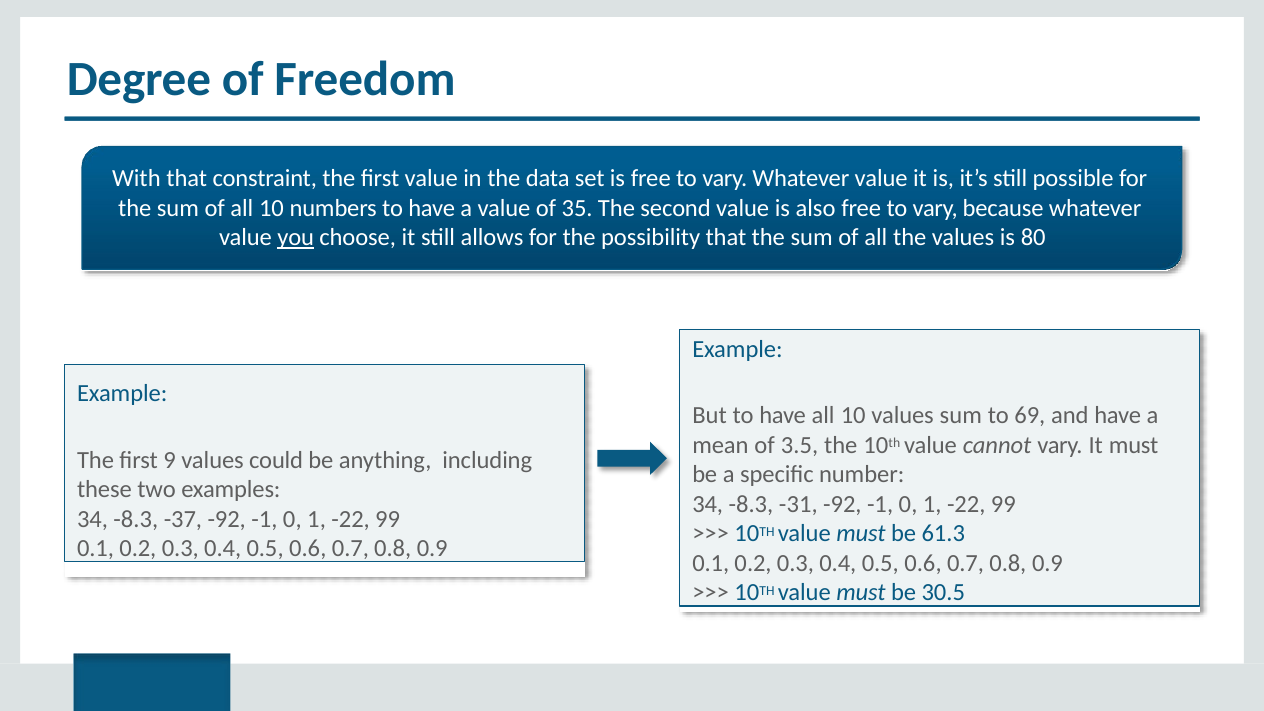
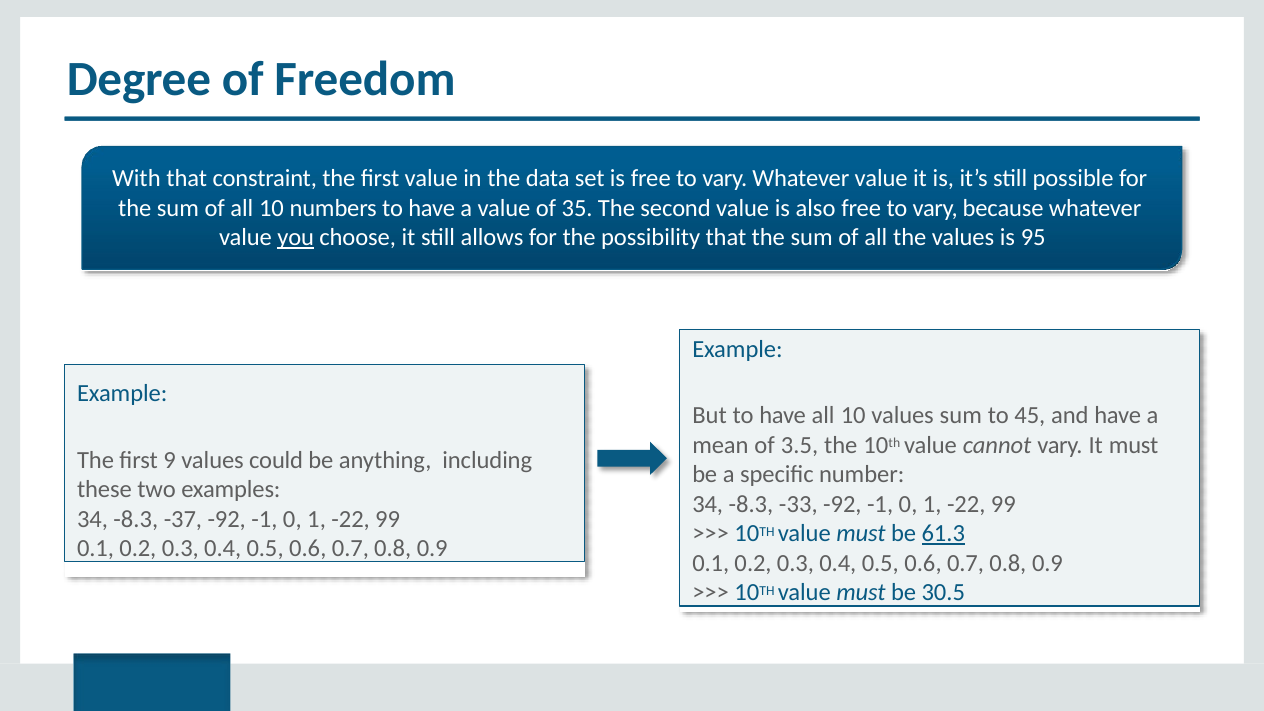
80: 80 -> 95 (1033, 238)
69: 69 -> 45 (1030, 416)
-31: -31 -> -33 (798, 504)
61.3 underline: none -> present (943, 534)
